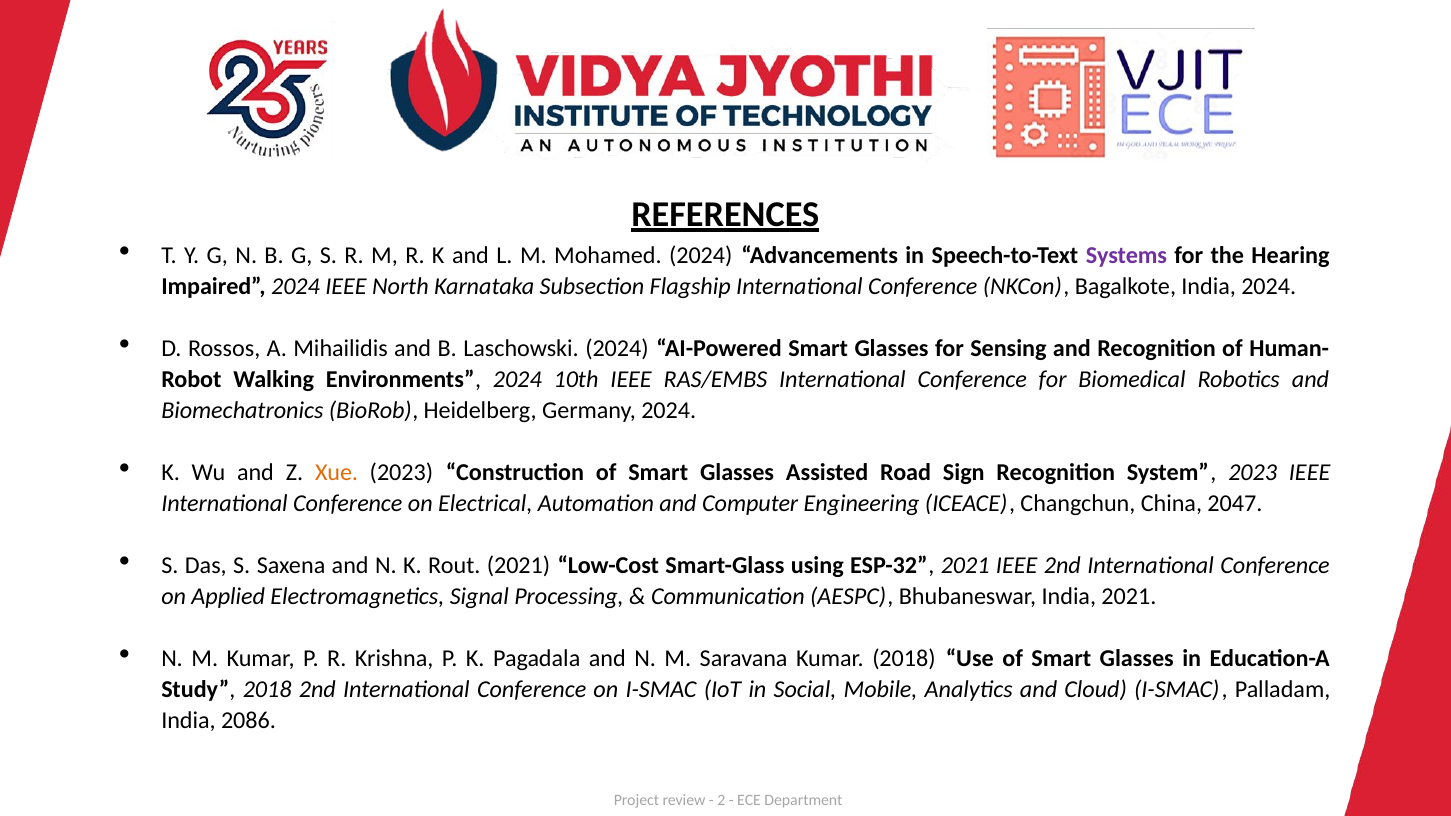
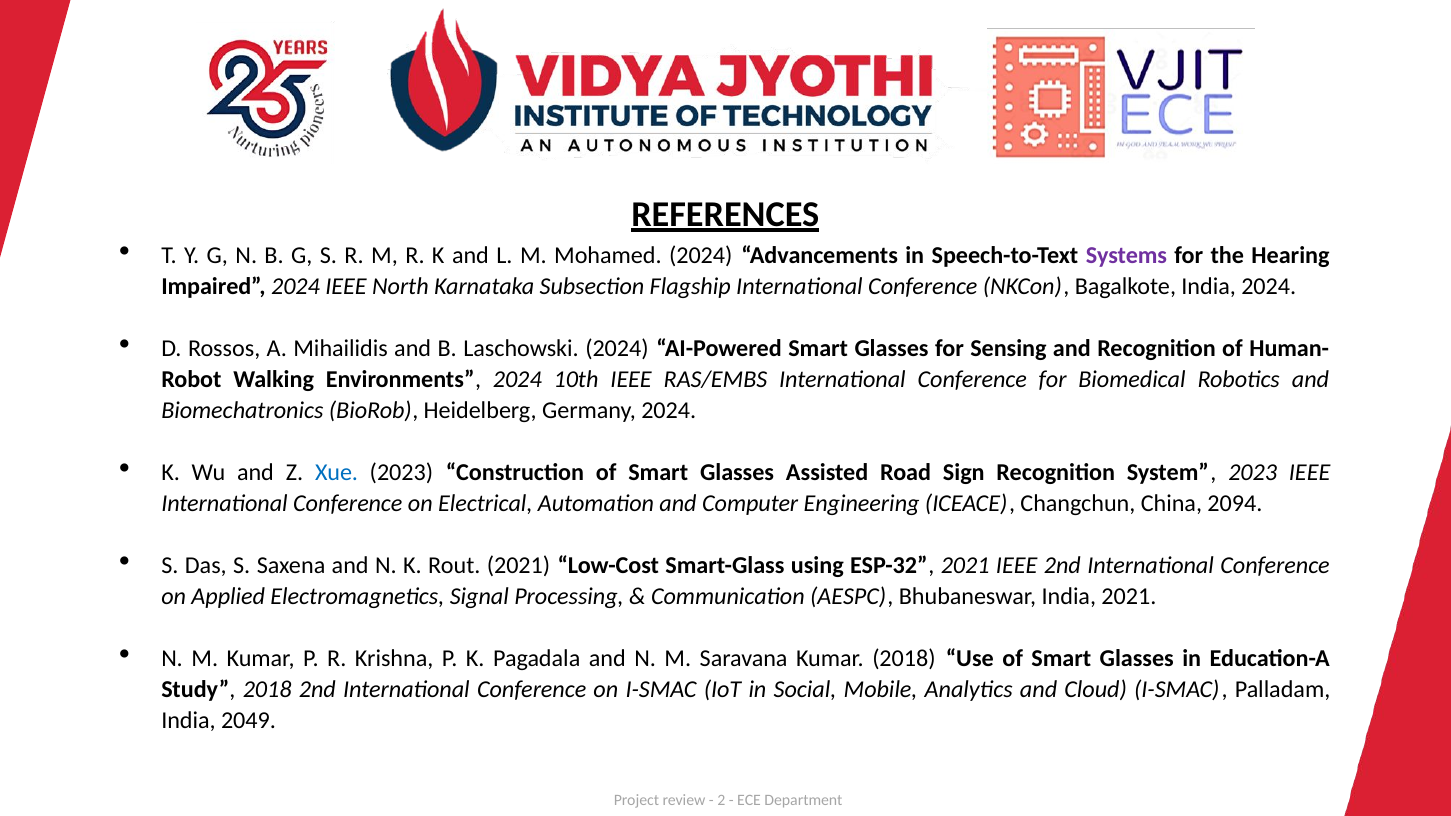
Xue colour: orange -> blue (337, 473)
2047: 2047 -> 2094 (1235, 504)
2086: 2086 -> 2049 (248, 721)
